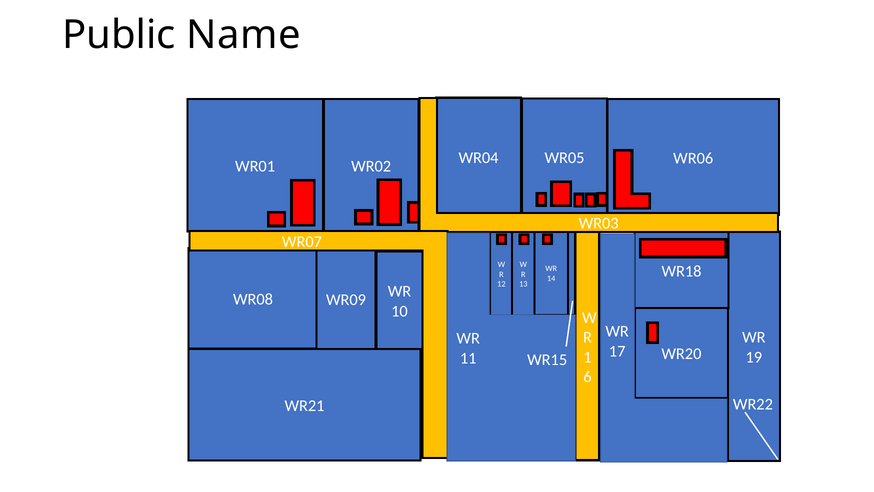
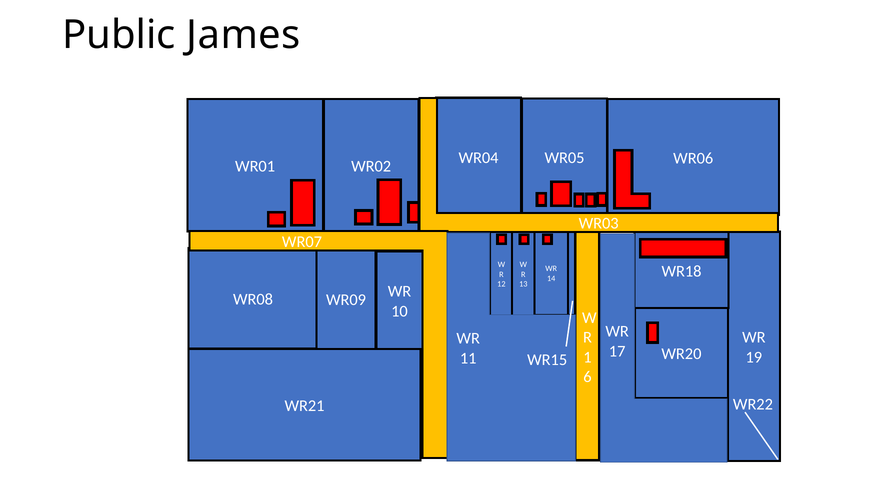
Name: Name -> James (244, 35)
